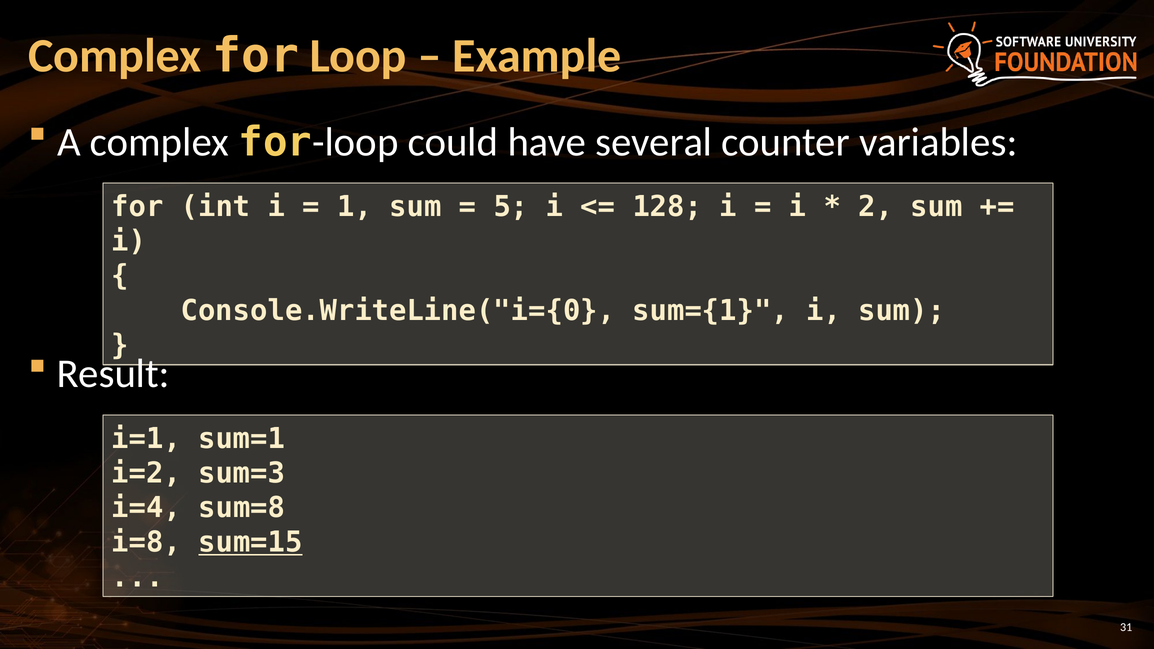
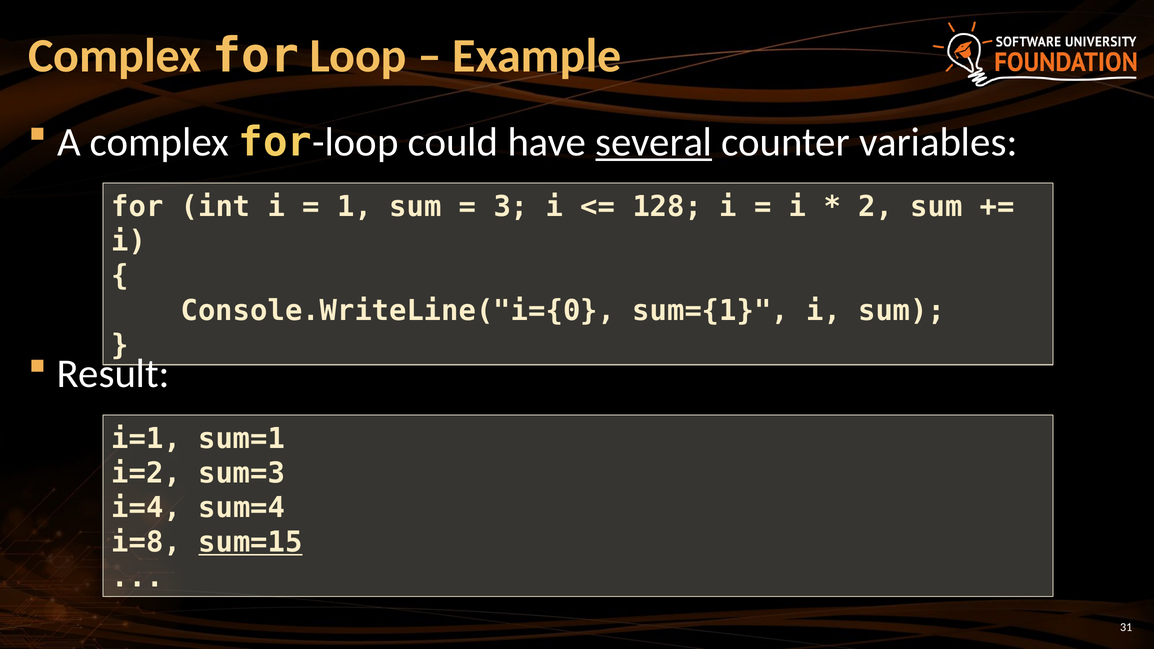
several underline: none -> present (654, 142)
5: 5 -> 3 (511, 207)
sum=8: sum=8 -> sum=4 (242, 508)
